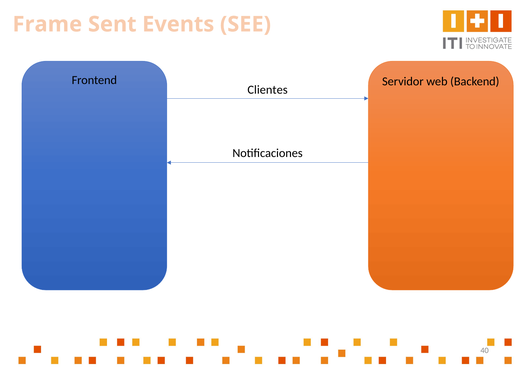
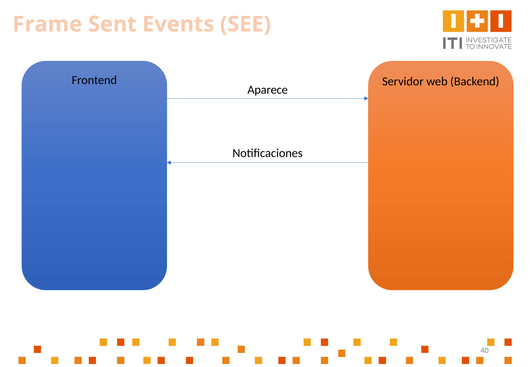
Clientes: Clientes -> Aparece (268, 90)
